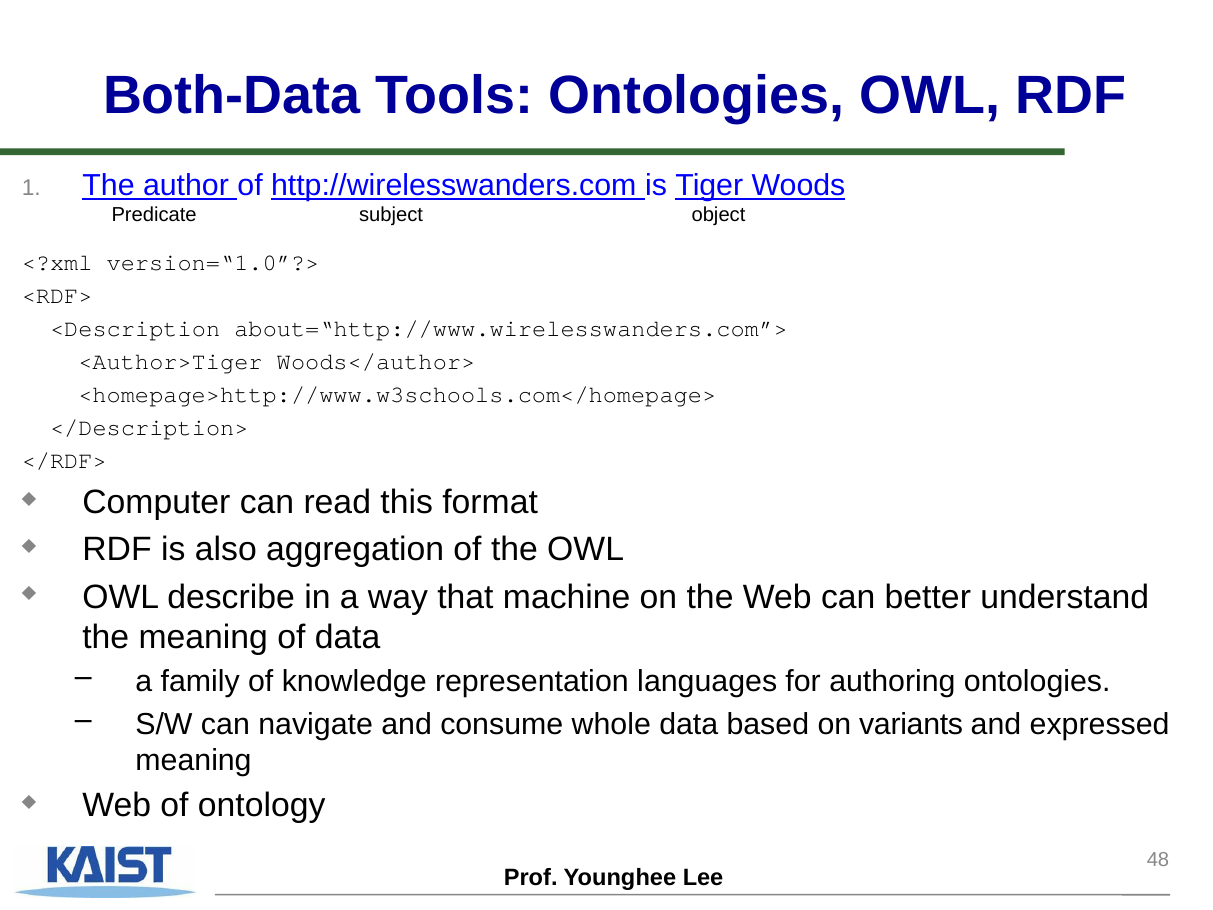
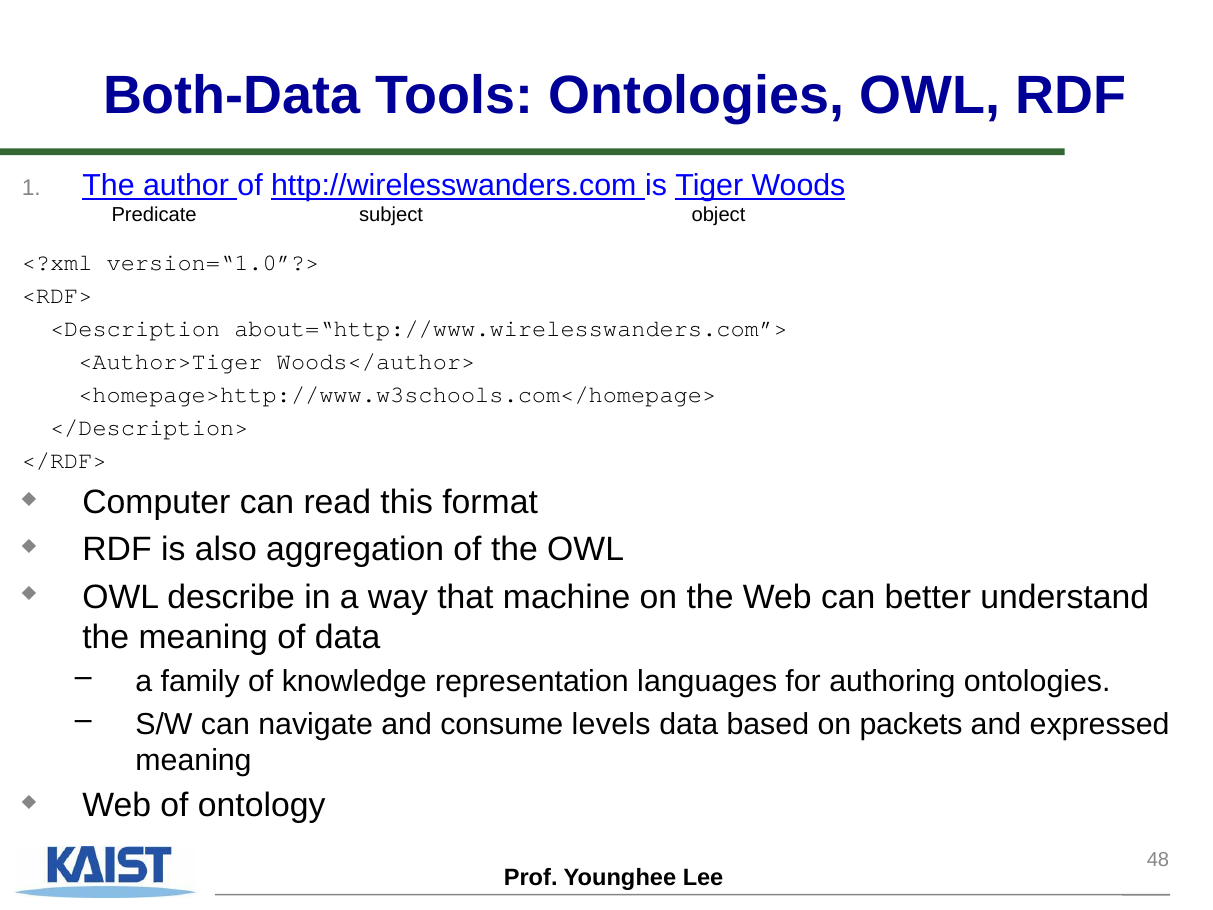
whole: whole -> levels (611, 724)
variants: variants -> packets (911, 724)
